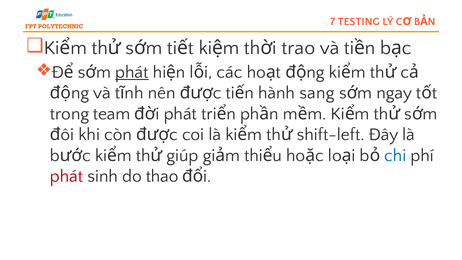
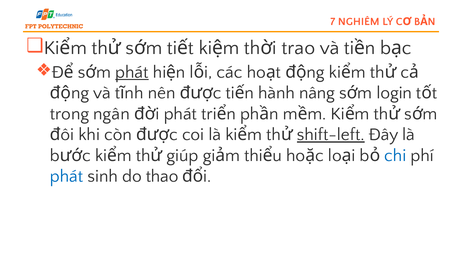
TESTING: TESTING -> NGHIÊM (359, 21)
sang: sang -> nâng (317, 93)
ngay: ngay -> login (394, 93)
team: team -> ngân (111, 114)
shift-left underline: none -> present (331, 134)
phát colour: red -> blue (67, 176)
